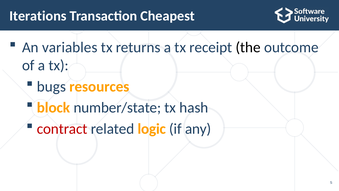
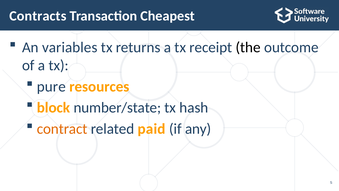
Iterations: Iterations -> Contracts (38, 16)
bugs: bugs -> pure (51, 86)
contract colour: red -> orange (62, 129)
logic: logic -> paid (152, 129)
